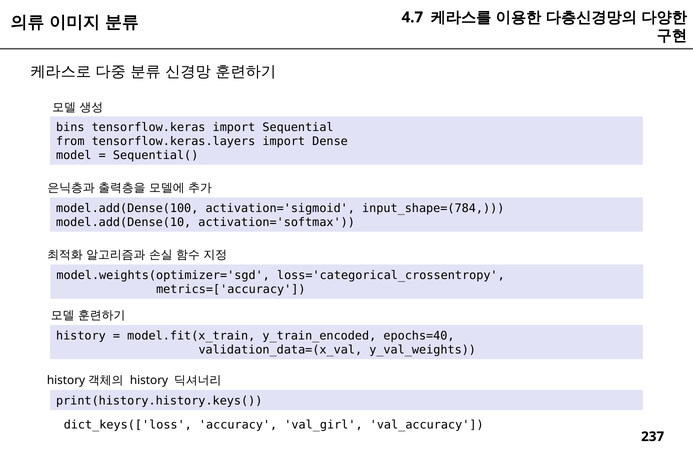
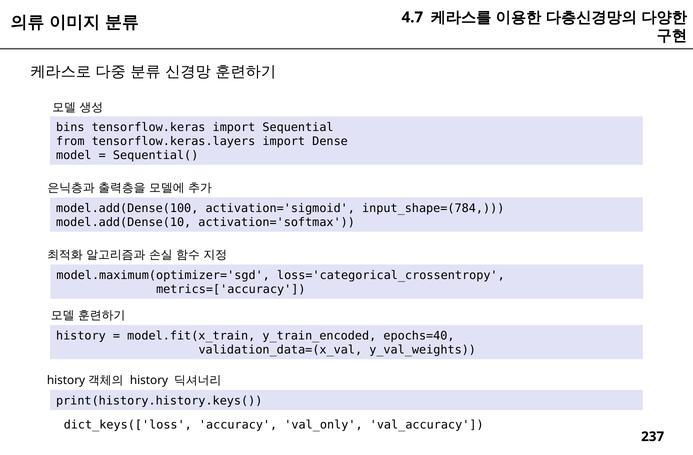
model.weights(optimizer='sgd: model.weights(optimizer='sgd -> model.maximum(optimizer='sgd (163, 276)
val_girl: val_girl -> val_only (324, 425)
